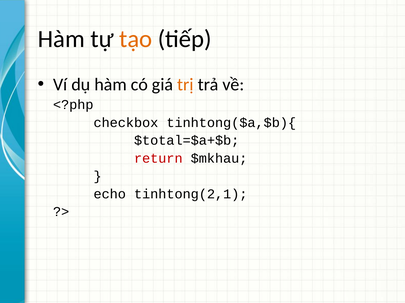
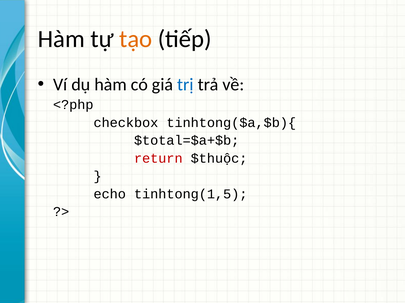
trị colour: orange -> blue (185, 85)
$mkhau: $mkhau -> $thuộc (219, 159)
tinhtong(2,1: tinhtong(2,1 -> tinhtong(1,5 (191, 195)
